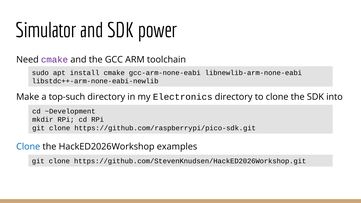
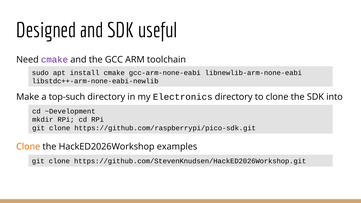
Simulator: Simulator -> Designed (46, 31)
power: power -> useful (158, 31)
Clone colour: blue -> orange (28, 147)
